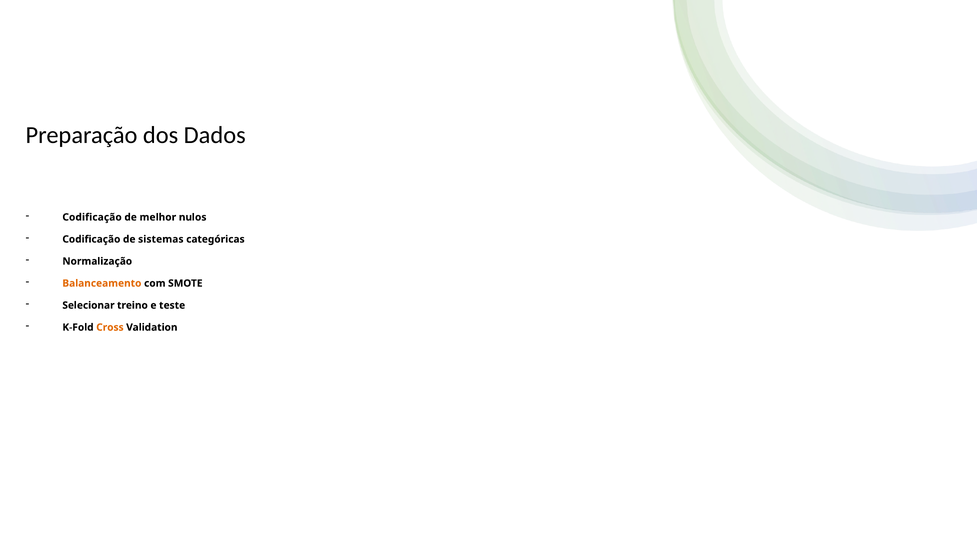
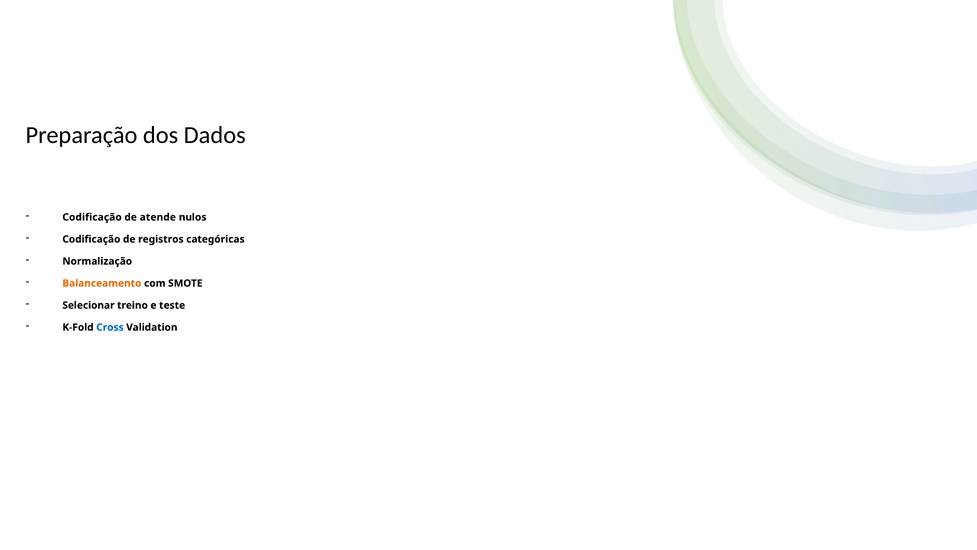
melhor: melhor -> atende (158, 217)
sistemas: sistemas -> registros (161, 239)
Cross colour: orange -> blue (110, 327)
